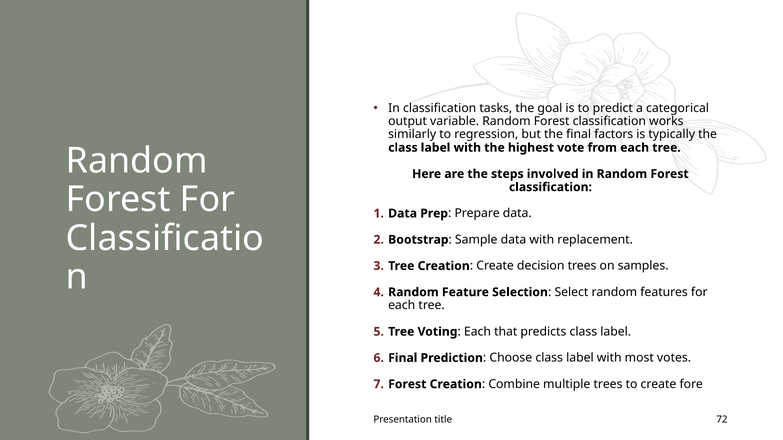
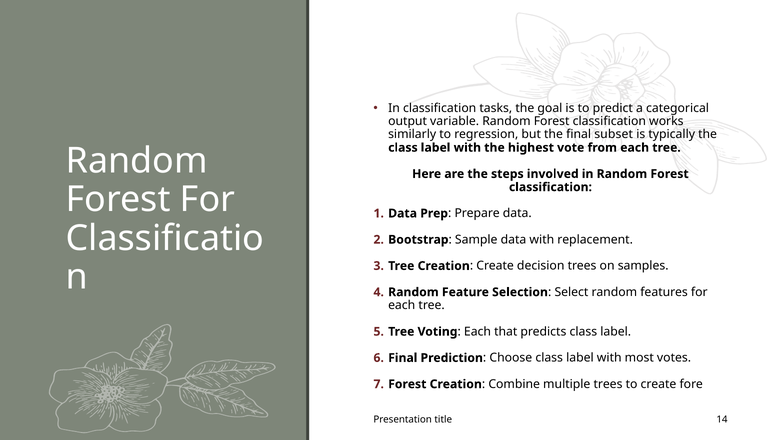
factors: factors -> subset (614, 135)
72: 72 -> 14 (722, 420)
